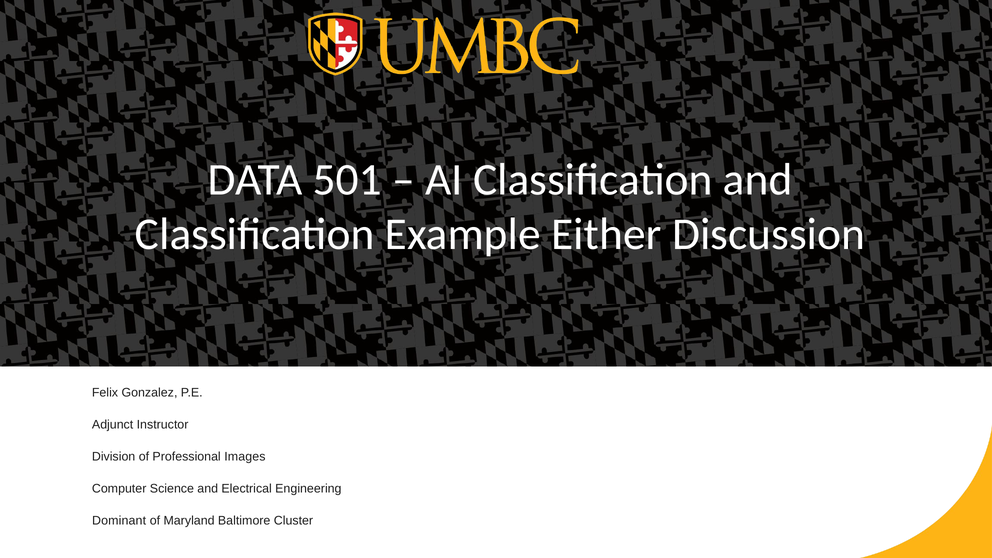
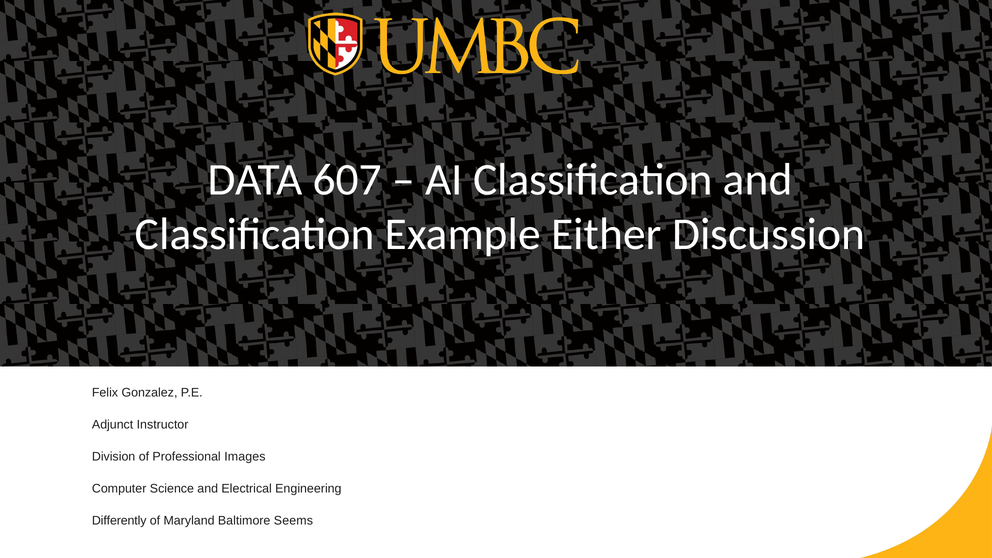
501: 501 -> 607 (347, 180)
Dominant: Dominant -> Differently (119, 520)
Cluster: Cluster -> Seems (293, 520)
